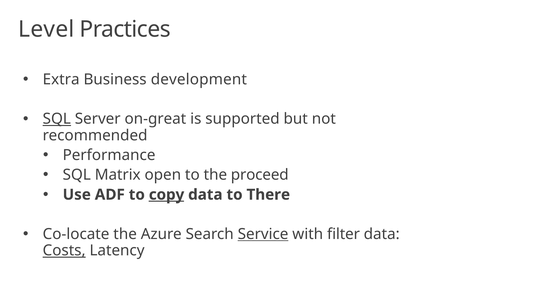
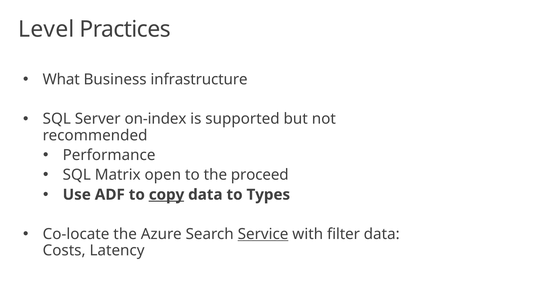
Extra: Extra -> What (61, 79)
development: development -> infrastructure (199, 79)
SQL underline: present -> none (57, 119)
on-great: on-great -> on-index (155, 119)
There: There -> Types (268, 194)
Costs underline: present -> none (64, 250)
